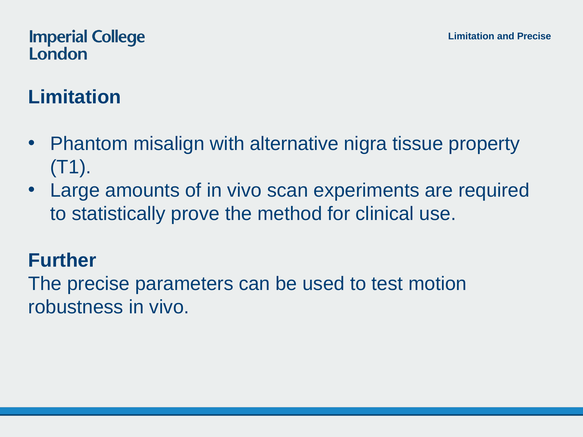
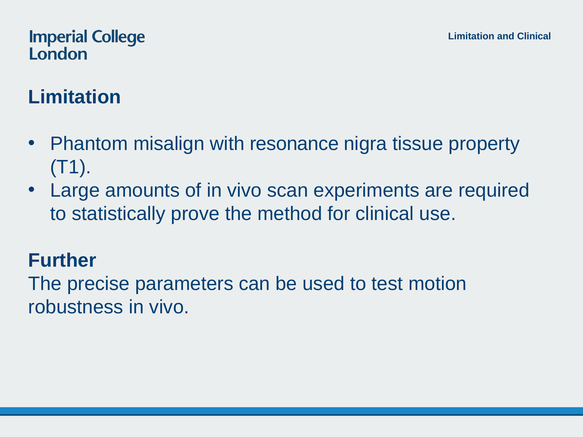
and Precise: Precise -> Clinical (534, 36)
alternative: alternative -> resonance (294, 144)
